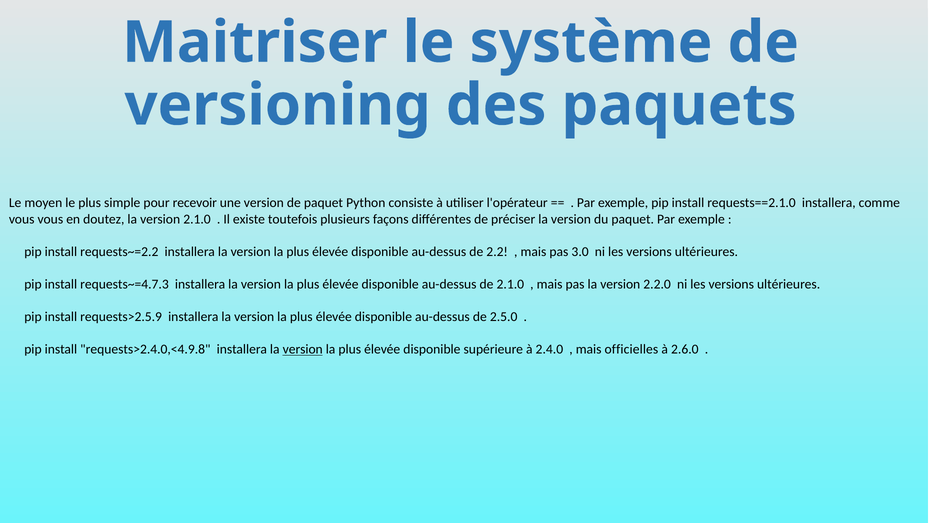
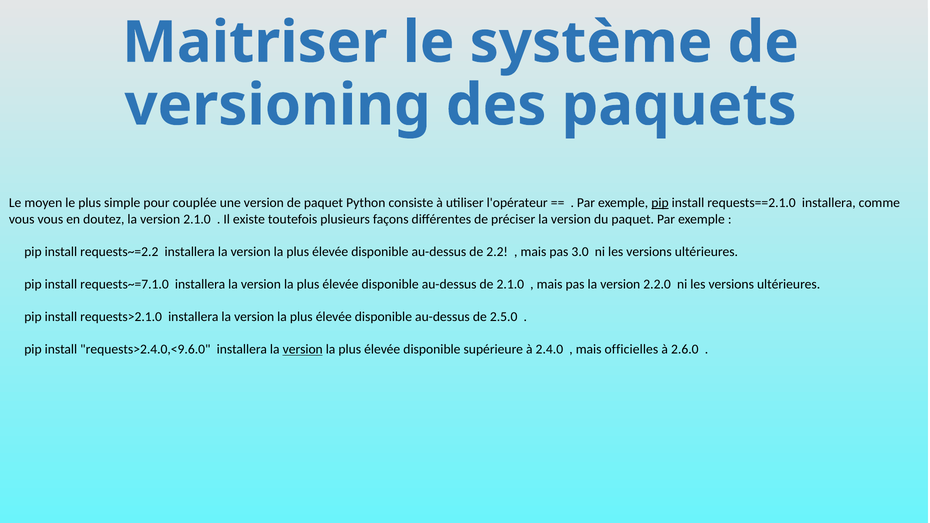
recevoir: recevoir -> couplée (195, 203)
pip underline: none -> present (660, 203)
requests~=4.7.3: requests~=4.7.3 -> requests~=7.1.0 (125, 284)
requests>2.5.9: requests>2.5.9 -> requests>2.1.0 (121, 317)
requests>2.4.0,<4.9.8: requests>2.4.0,<4.9.8 -> requests>2.4.0,<9.6.0 (145, 349)
